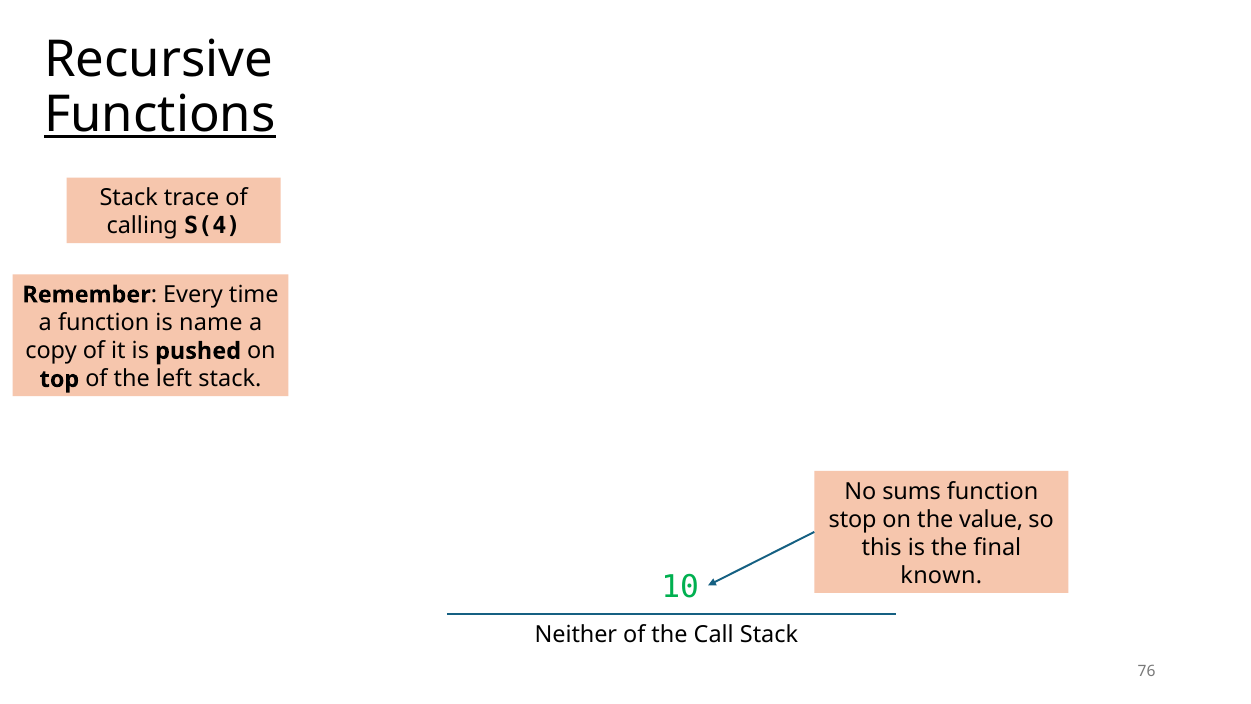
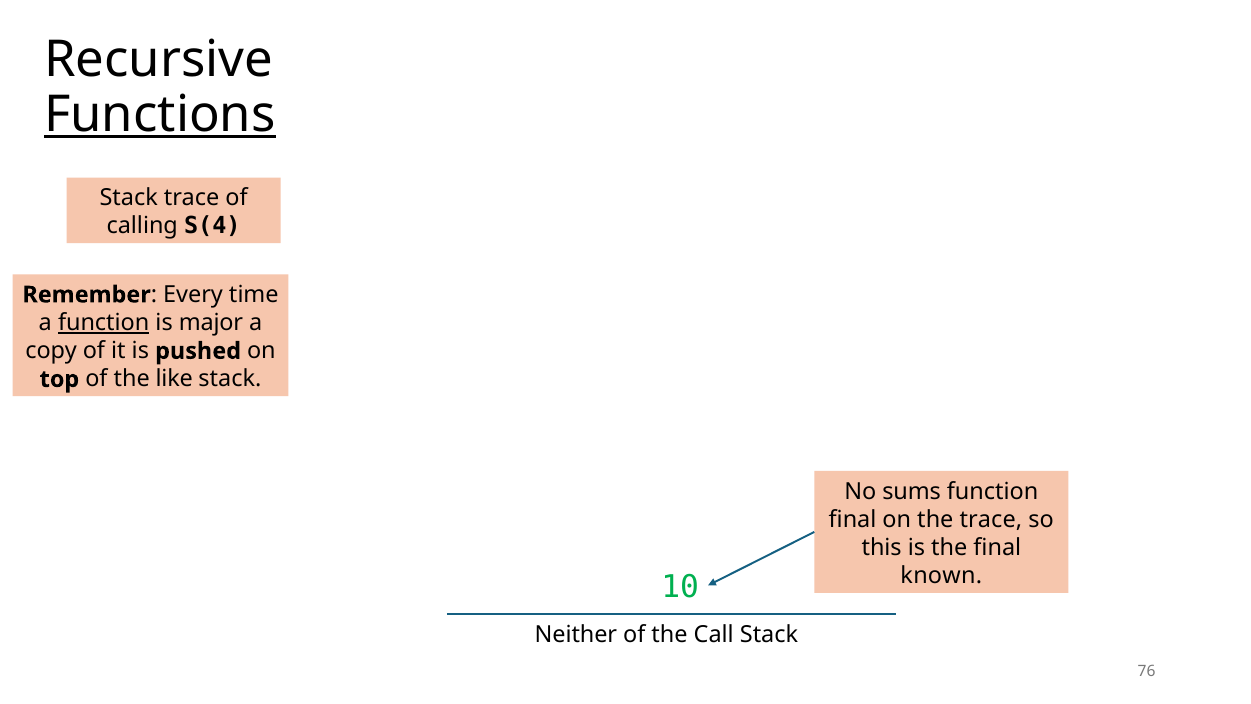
function underline: none -> present (104, 323)
name: name -> major (211, 323)
left: left -> like (174, 379)
stop: stop -> final (853, 519)
the value: value -> trace (991, 519)
